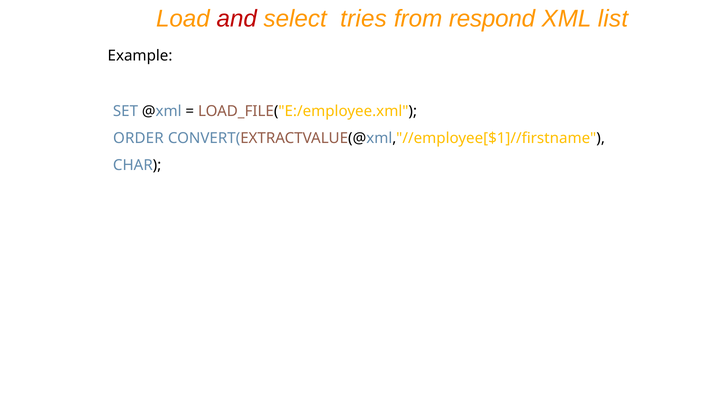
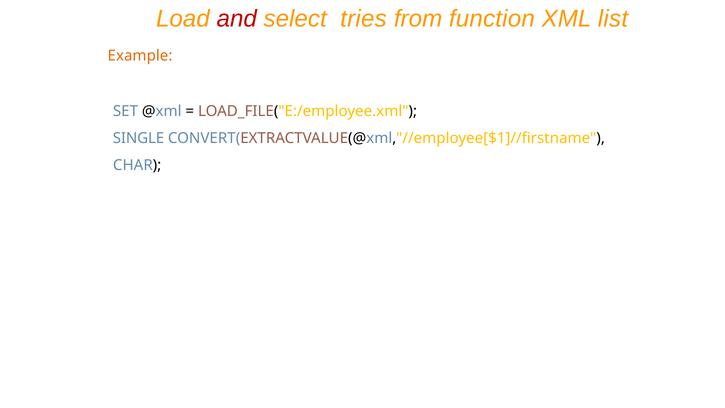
respond: respond -> function (492, 19)
Example colour: black -> orange (140, 56)
ORDER: ORDER -> SINGLE (139, 138)
